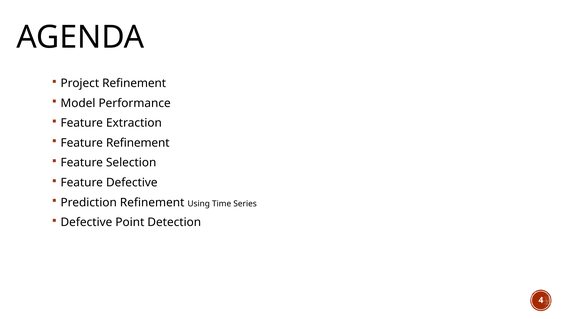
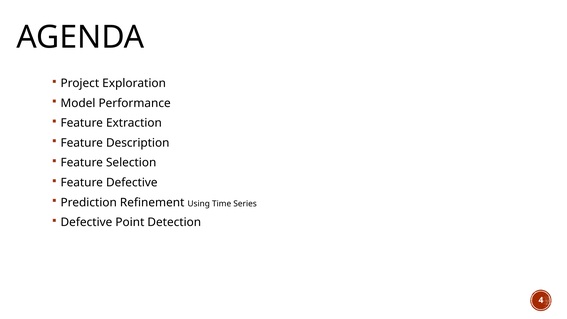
Project Refinement: Refinement -> Exploration (134, 83)
Feature Refinement: Refinement -> Description (138, 143)
